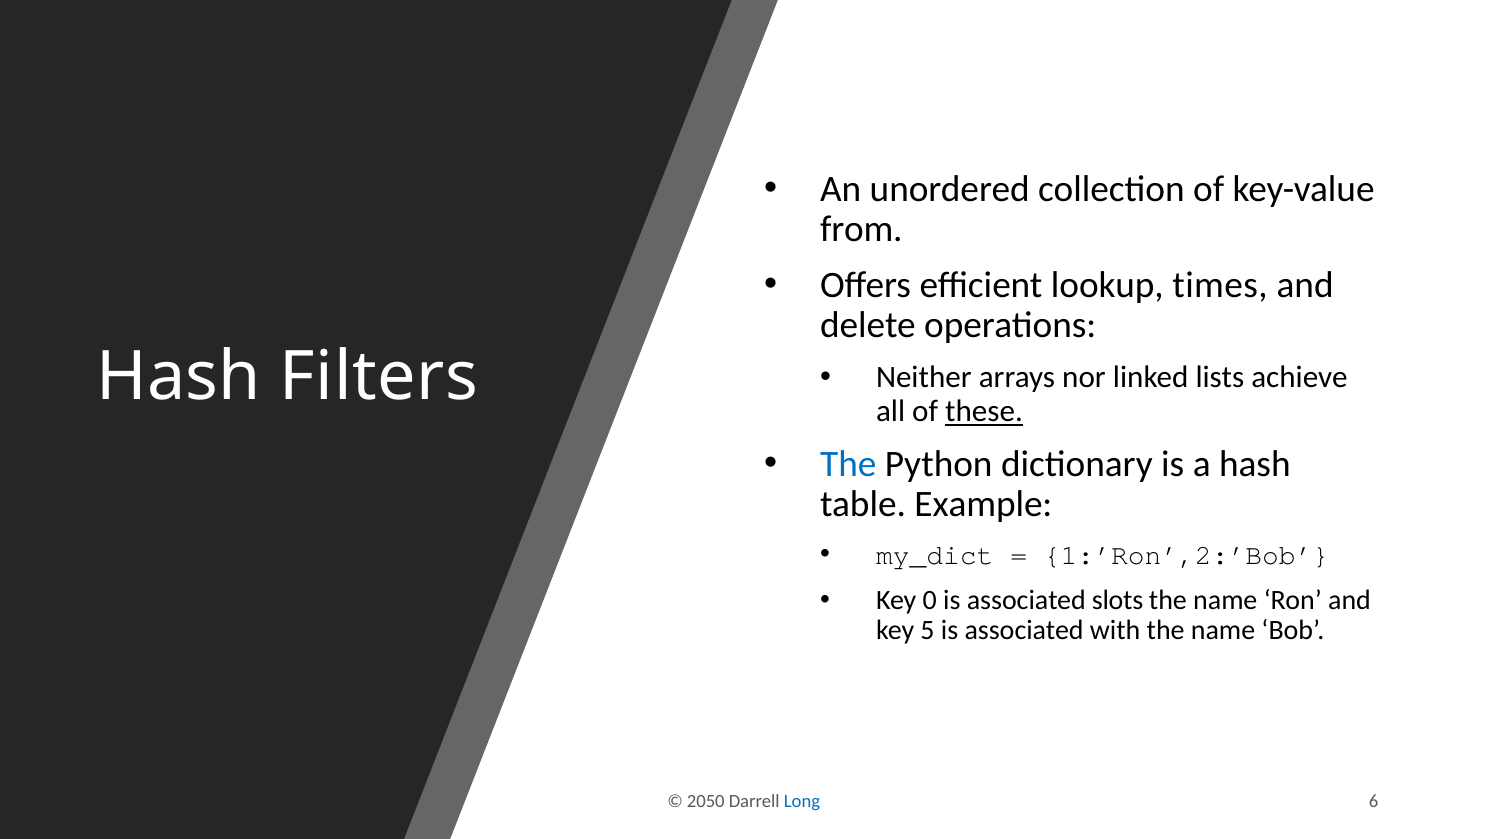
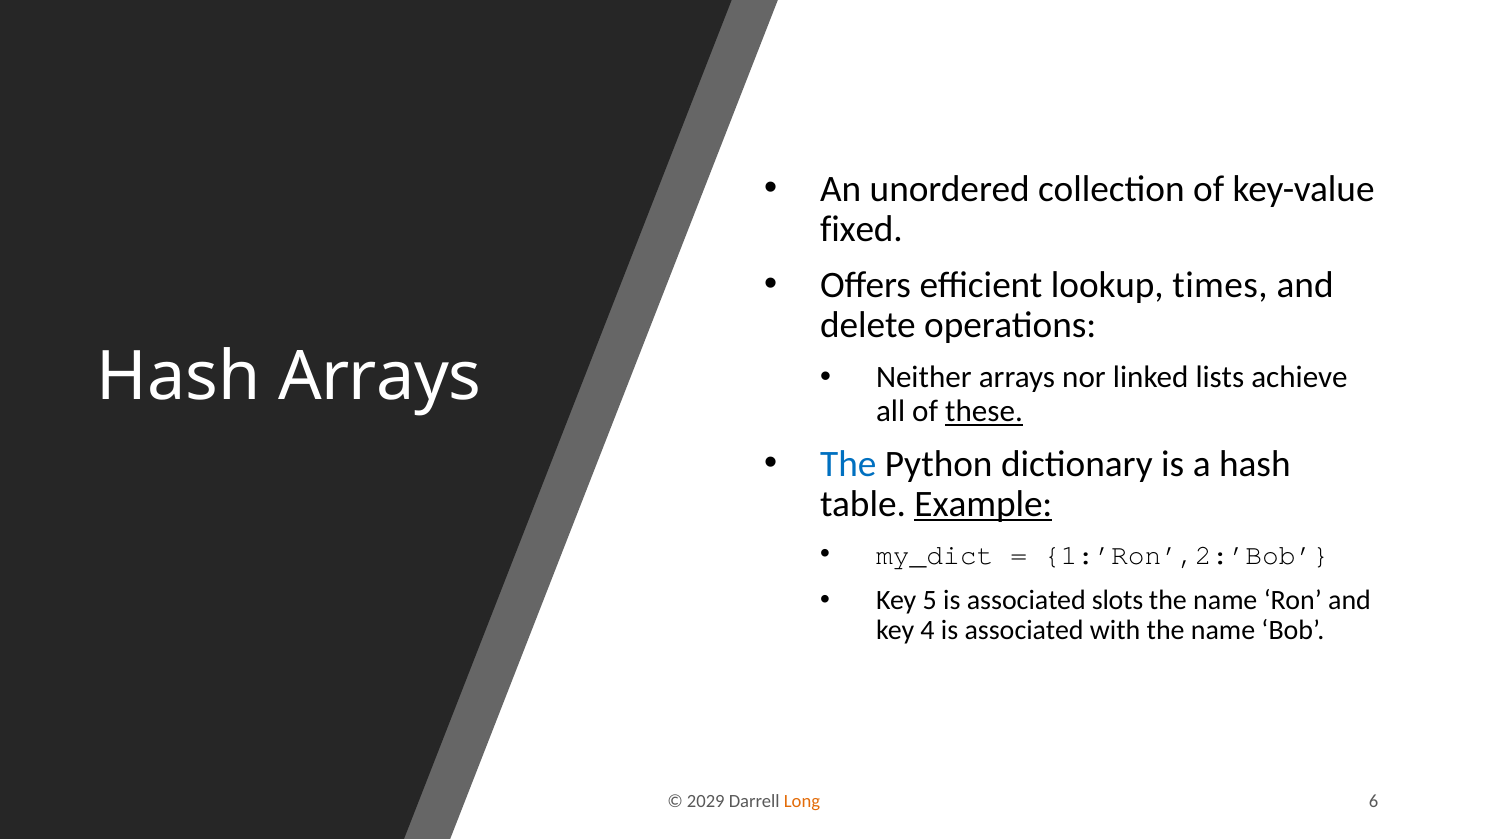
from: from -> fixed (861, 229)
Hash Filters: Filters -> Arrays (380, 377)
Example underline: none -> present (983, 504)
0: 0 -> 5 (930, 601)
5: 5 -> 4 (928, 631)
2050: 2050 -> 2029 (706, 801)
Long colour: blue -> orange (802, 801)
